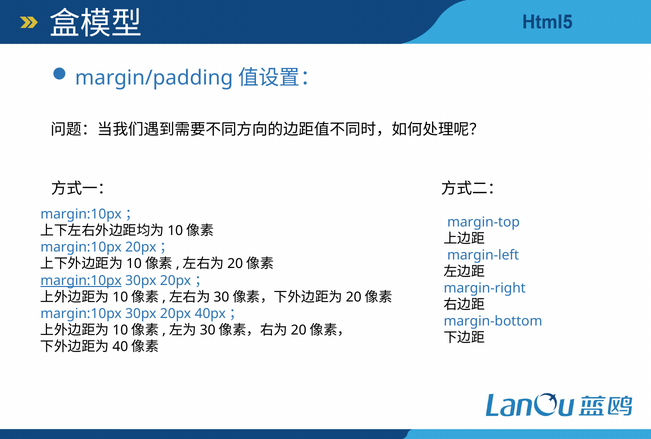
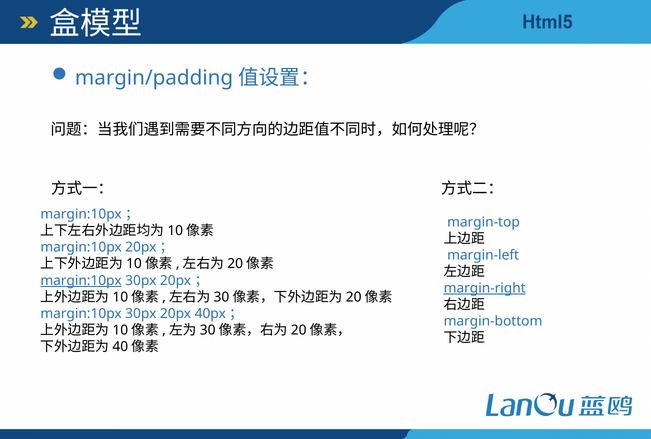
margin-right underline: none -> present (485, 288)
